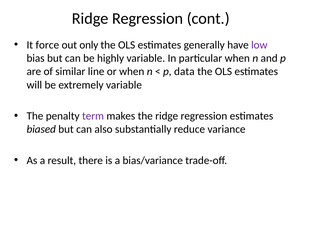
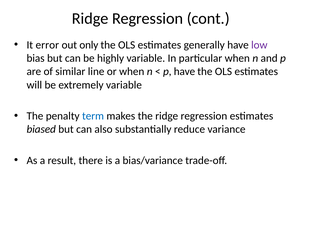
force: force -> error (47, 45)
p data: data -> have (184, 71)
term colour: purple -> blue (93, 116)
